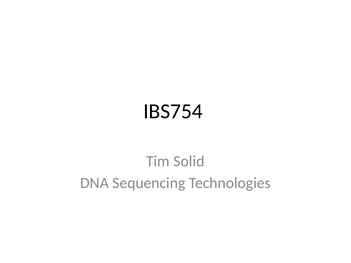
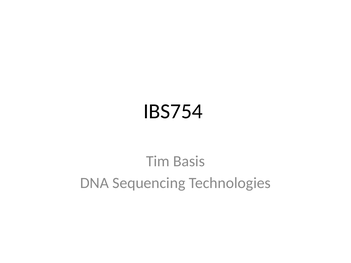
Solid: Solid -> Basis (189, 161)
